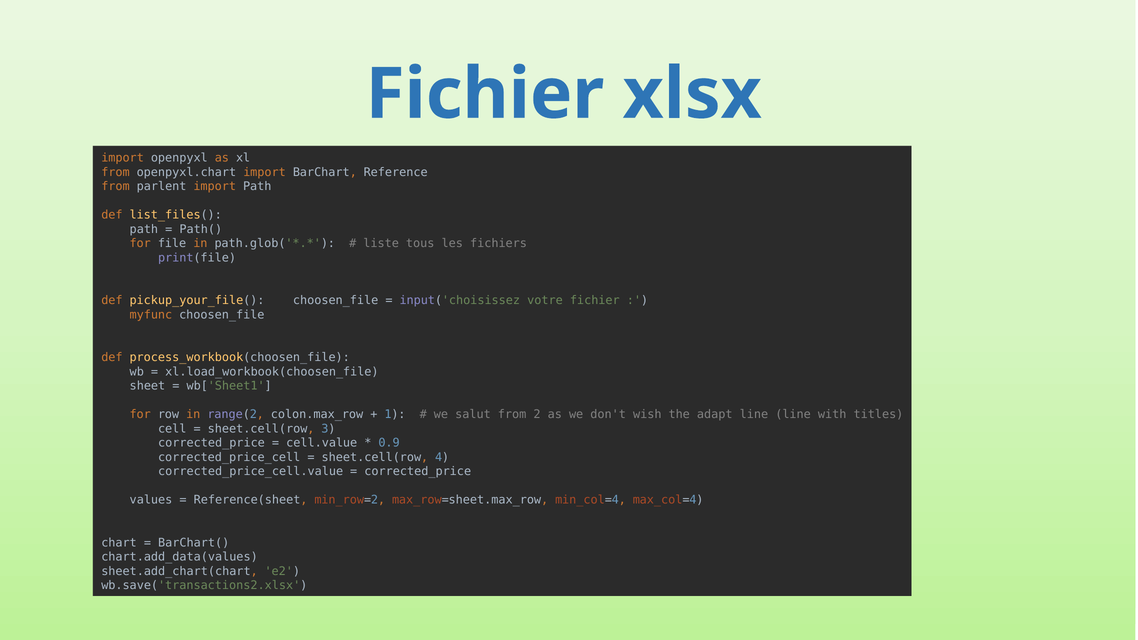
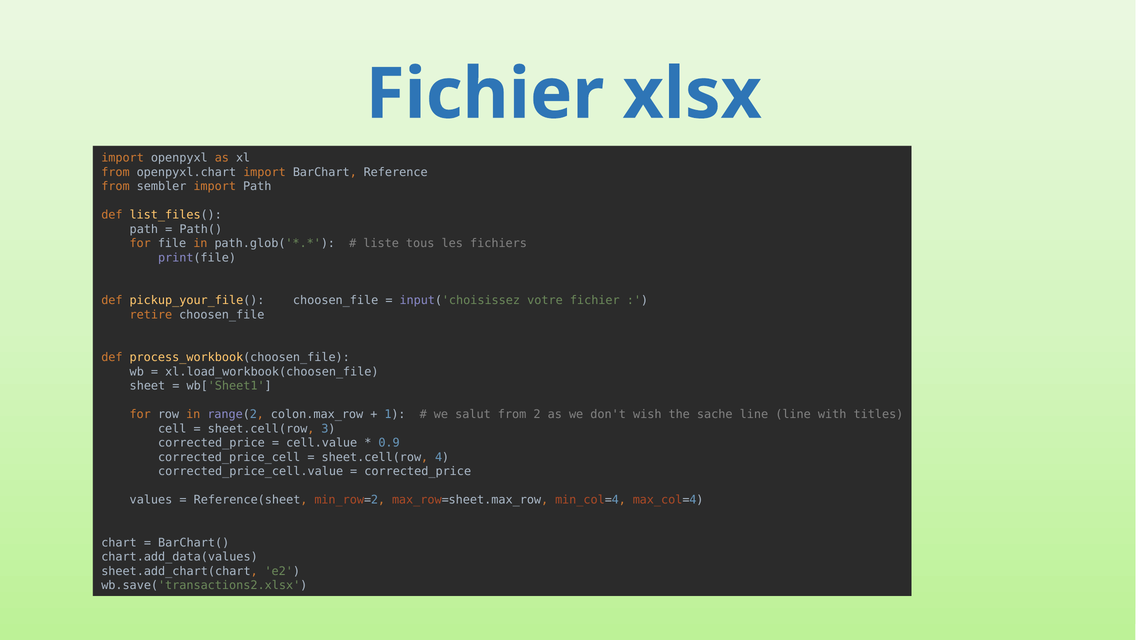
parlent: parlent -> sembler (162, 187)
myfunc: myfunc -> retire (151, 315)
adapt: adapt -> sache (715, 414)
